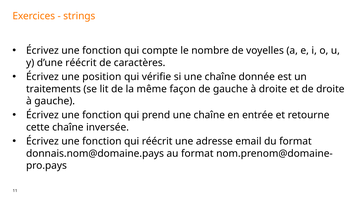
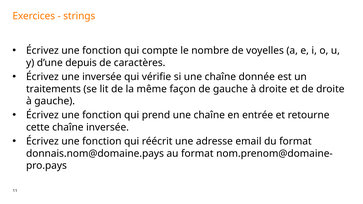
d’une réécrit: réécrit -> depuis (81, 63)
une position: position -> inversée (102, 77)
